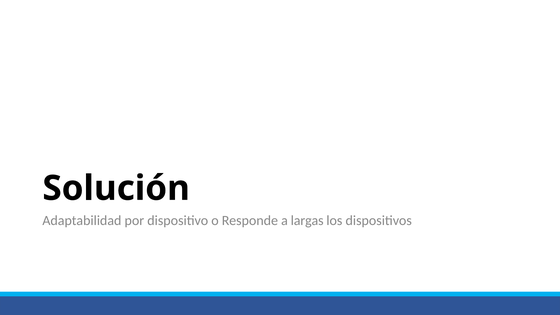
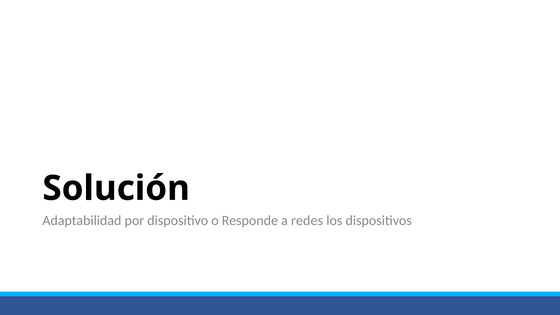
largas: largas -> redes (307, 220)
